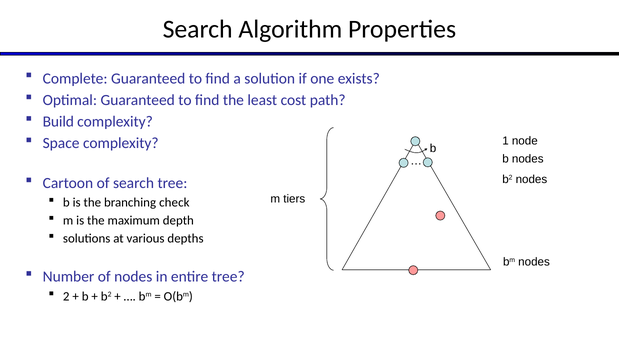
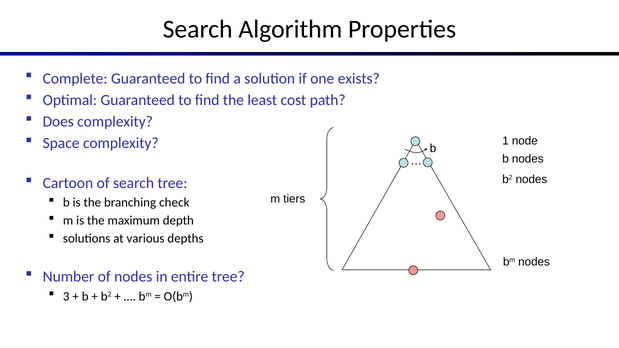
Build: Build -> Does (58, 122)
2: 2 -> 3 (66, 296)
